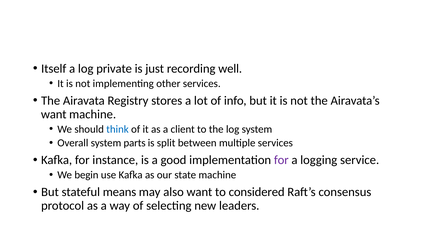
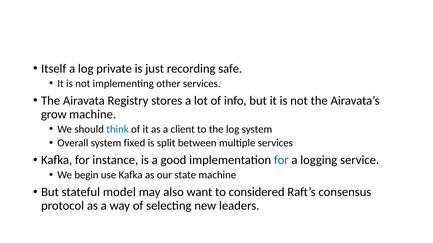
well: well -> safe (230, 69)
want: want -> grow (54, 114)
parts: parts -> fixed (135, 143)
for colour: purple -> blue (281, 161)
means: means -> model (119, 193)
